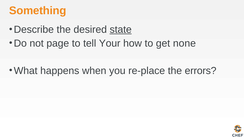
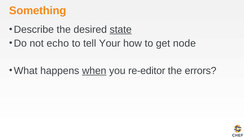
page: page -> echo (58, 43)
none: none -> node (184, 43)
when underline: none -> present (94, 71)
re-place: re-place -> re-editor (147, 71)
